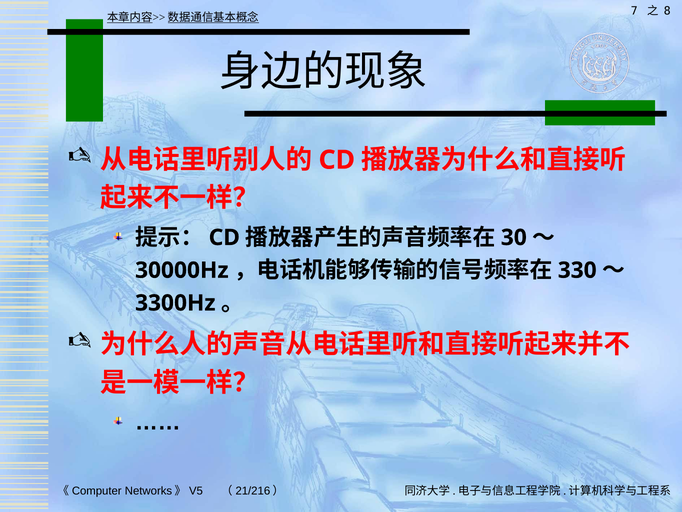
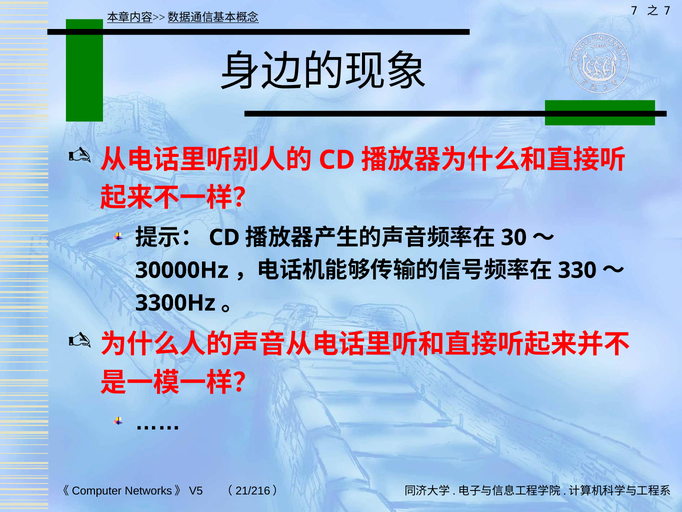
8: 8 -> 7 (667, 11)
